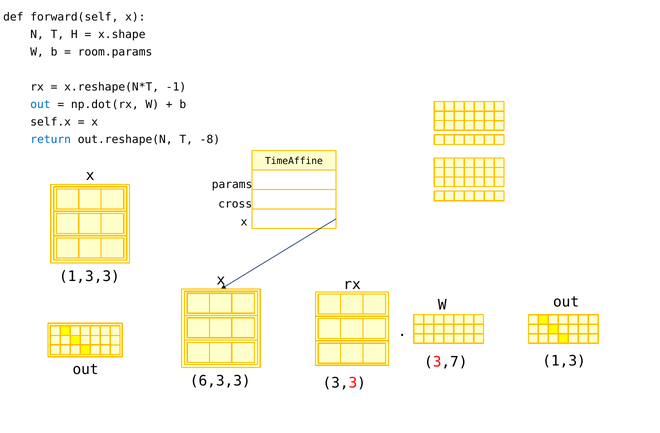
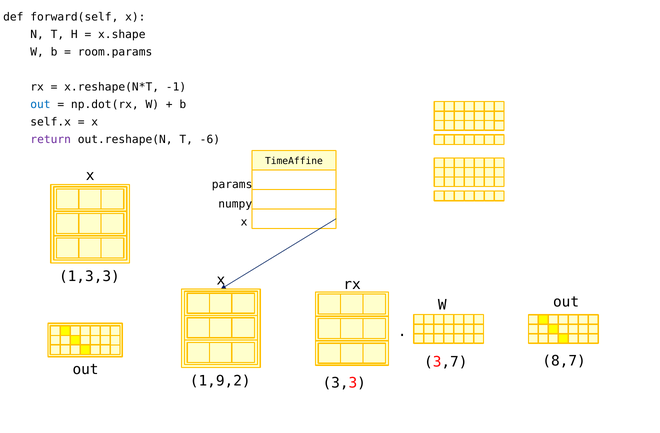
return colour: blue -> purple (51, 140)
-8: -8 -> -6 (210, 140)
cross: cross -> numpy (235, 204)
1,3: 1,3 -> 8,7 (564, 361)
6,3,3: 6,3,3 -> 1,9,2 (220, 381)
